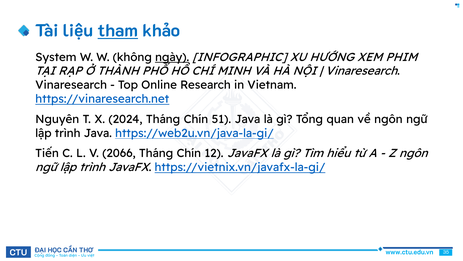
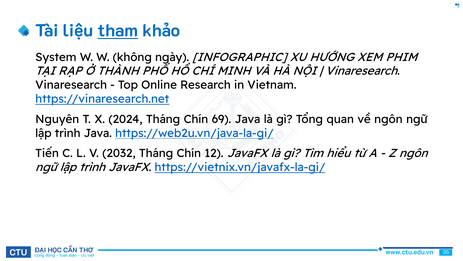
ngày underline: present -> none (172, 57)
51: 51 -> 69 (221, 119)
2066: 2066 -> 2032 (119, 153)
